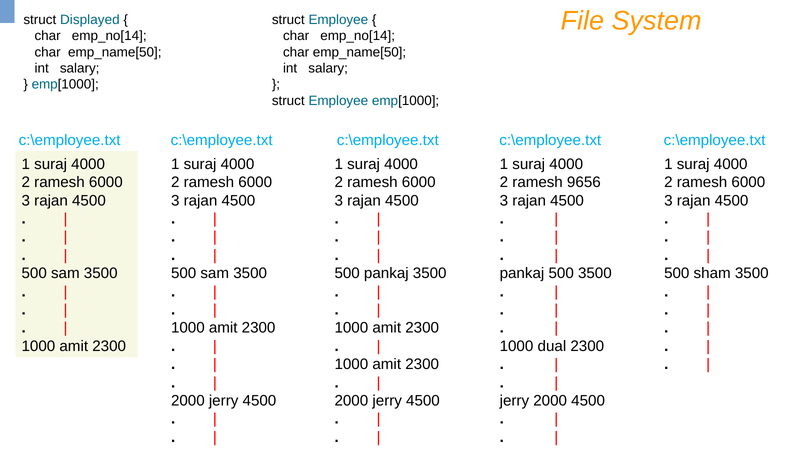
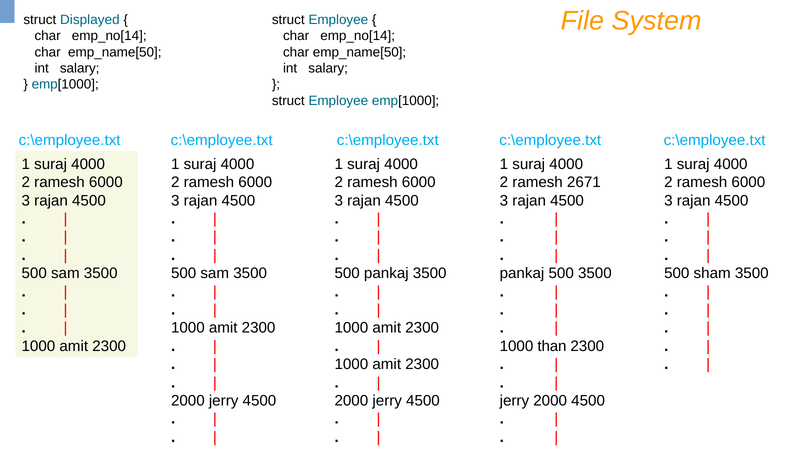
9656: 9656 -> 2671 (584, 182)
dual: dual -> than (552, 346)
